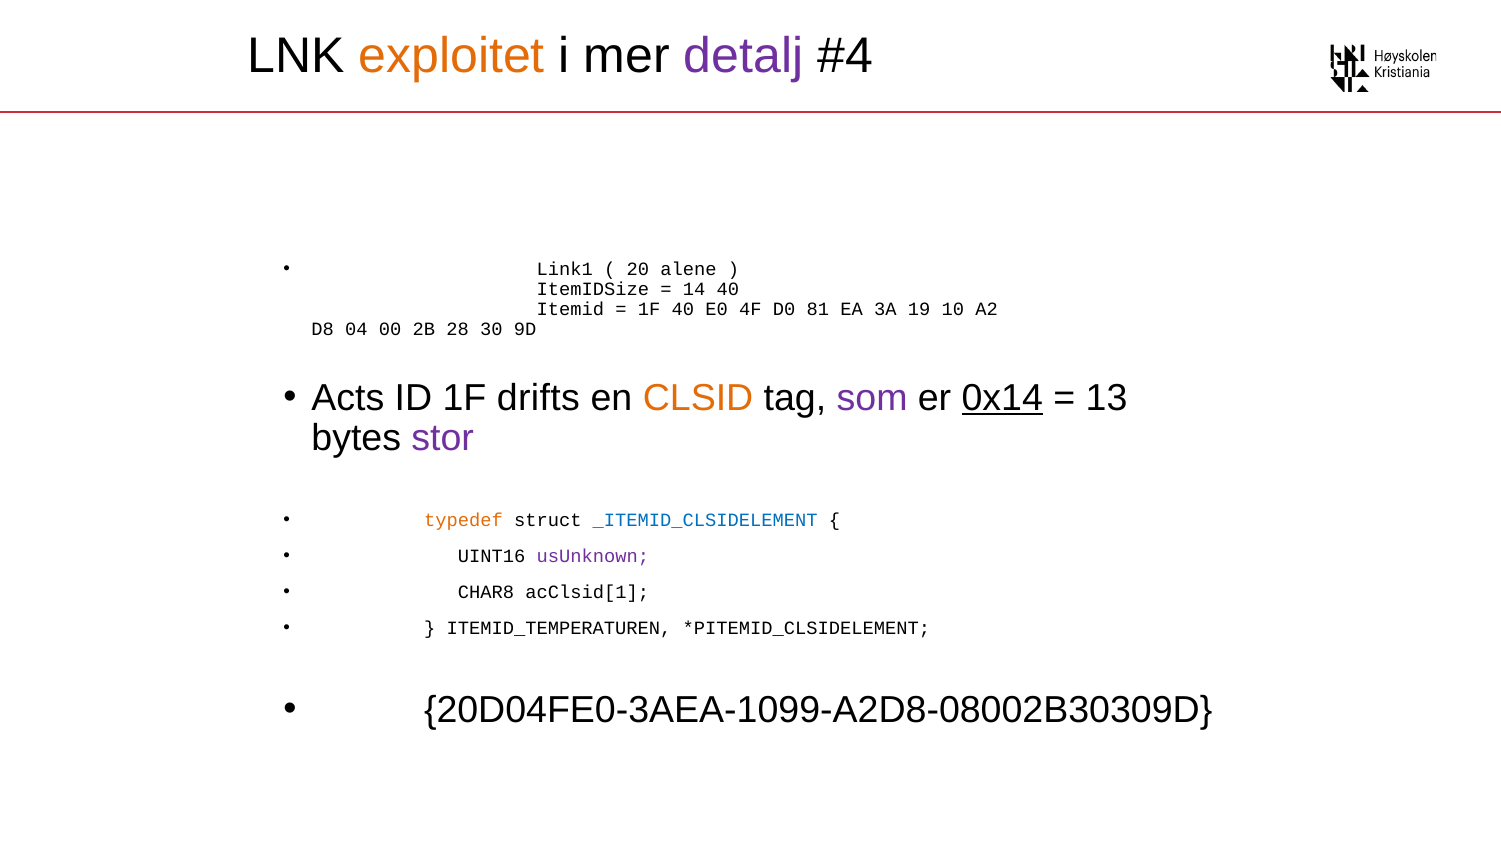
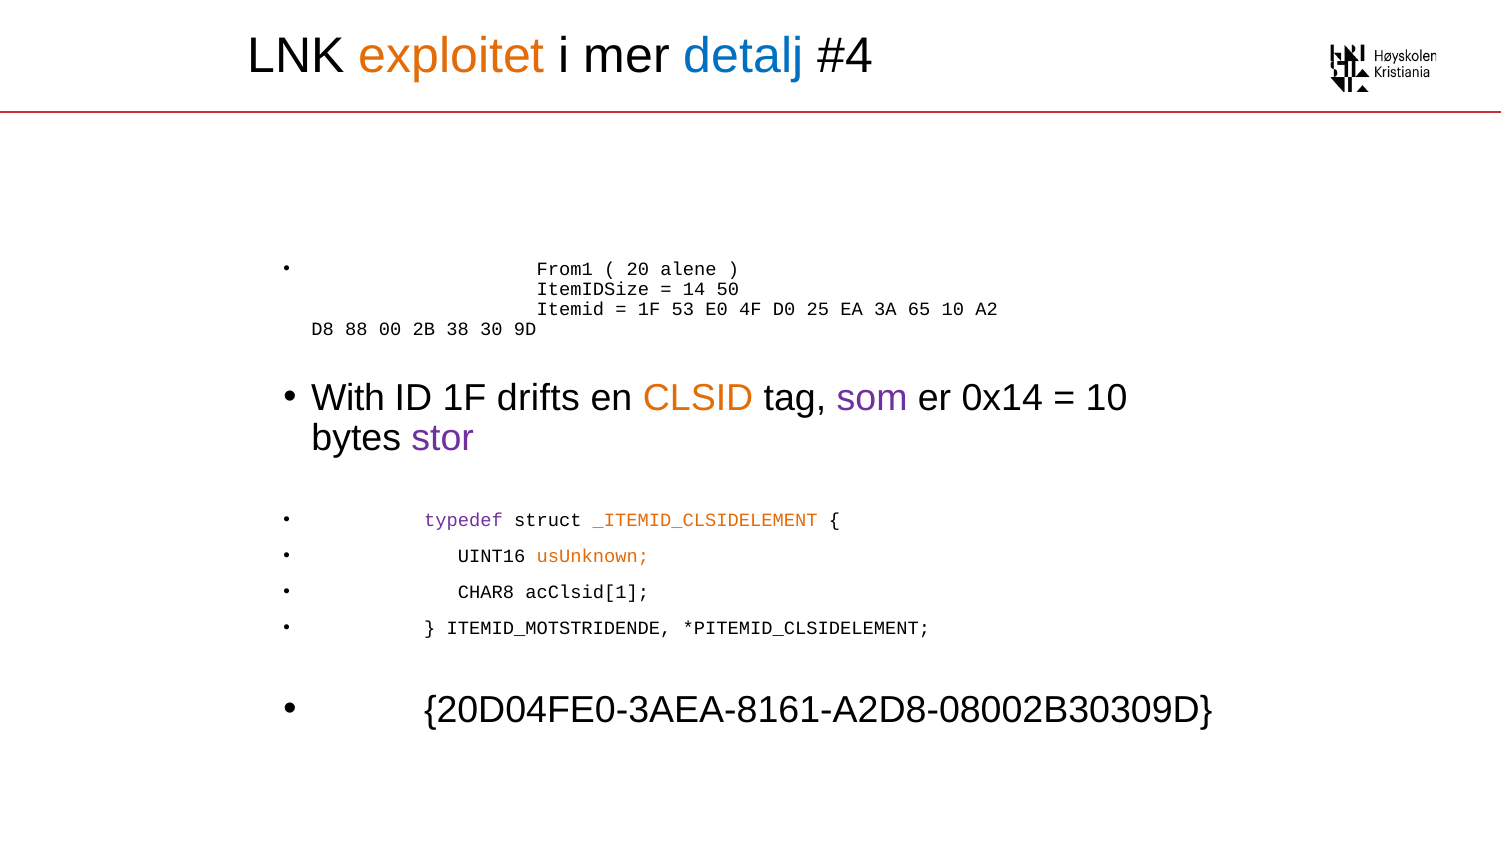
detalj colour: purple -> blue (744, 56)
Link1: Link1 -> From1 (565, 269)
14 40: 40 -> 50 (728, 289)
1F 40: 40 -> 53 (683, 309)
81: 81 -> 25 (818, 309)
19: 19 -> 65 (919, 309)
04: 04 -> 88 (356, 330)
28: 28 -> 38 (458, 330)
Acts: Acts -> With (348, 398)
0x14 underline: present -> none (1002, 398)
13: 13 -> 10 (1107, 398)
typedef colour: orange -> purple (463, 521)
_ITEMID_CLSIDELEMENT colour: blue -> orange (705, 521)
usUnknown colour: purple -> orange (593, 557)
ITEMID_TEMPERATUREN: ITEMID_TEMPERATUREN -> ITEMID_MOTSTRIDENDE (559, 628)
20D04FE0-3AEA-1099-A2D8-08002B30309D: 20D04FE0-3AEA-1099-A2D8-08002B30309D -> 20D04FE0-3AEA-8161-A2D8-08002B30309D (818, 710)
